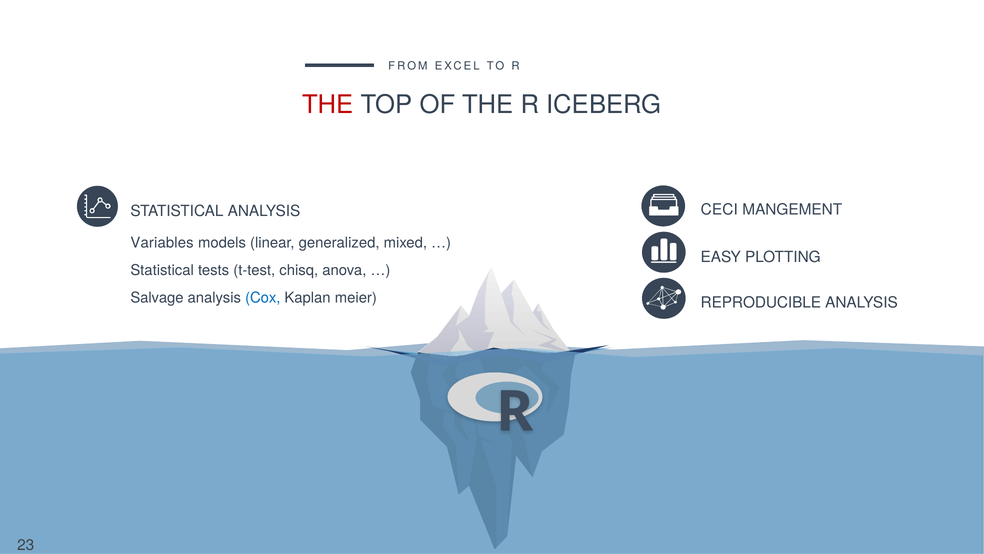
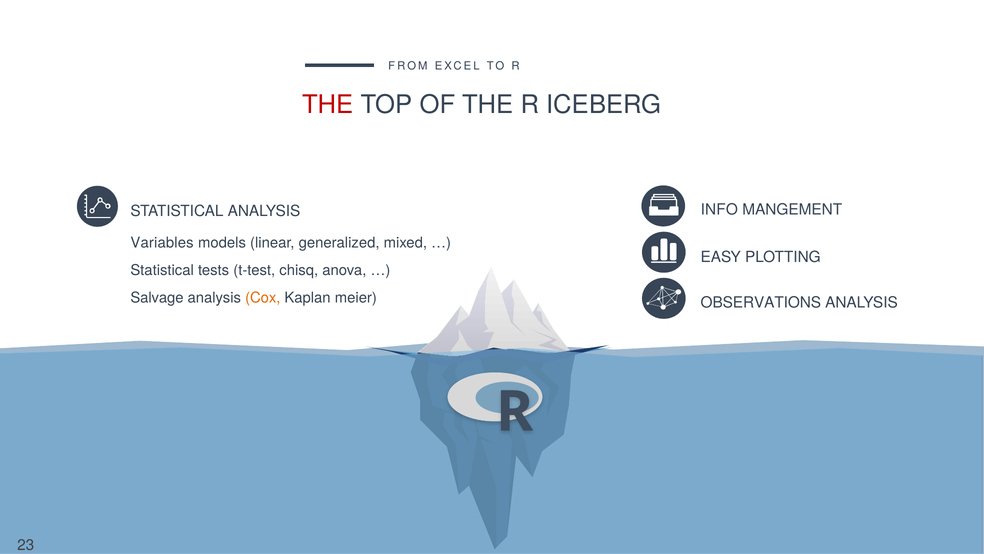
CECI: CECI -> INFO (719, 209)
Cox colour: blue -> orange (263, 298)
REPRODUCIBLE: REPRODUCIBLE -> OBSERVATIONS (761, 302)
